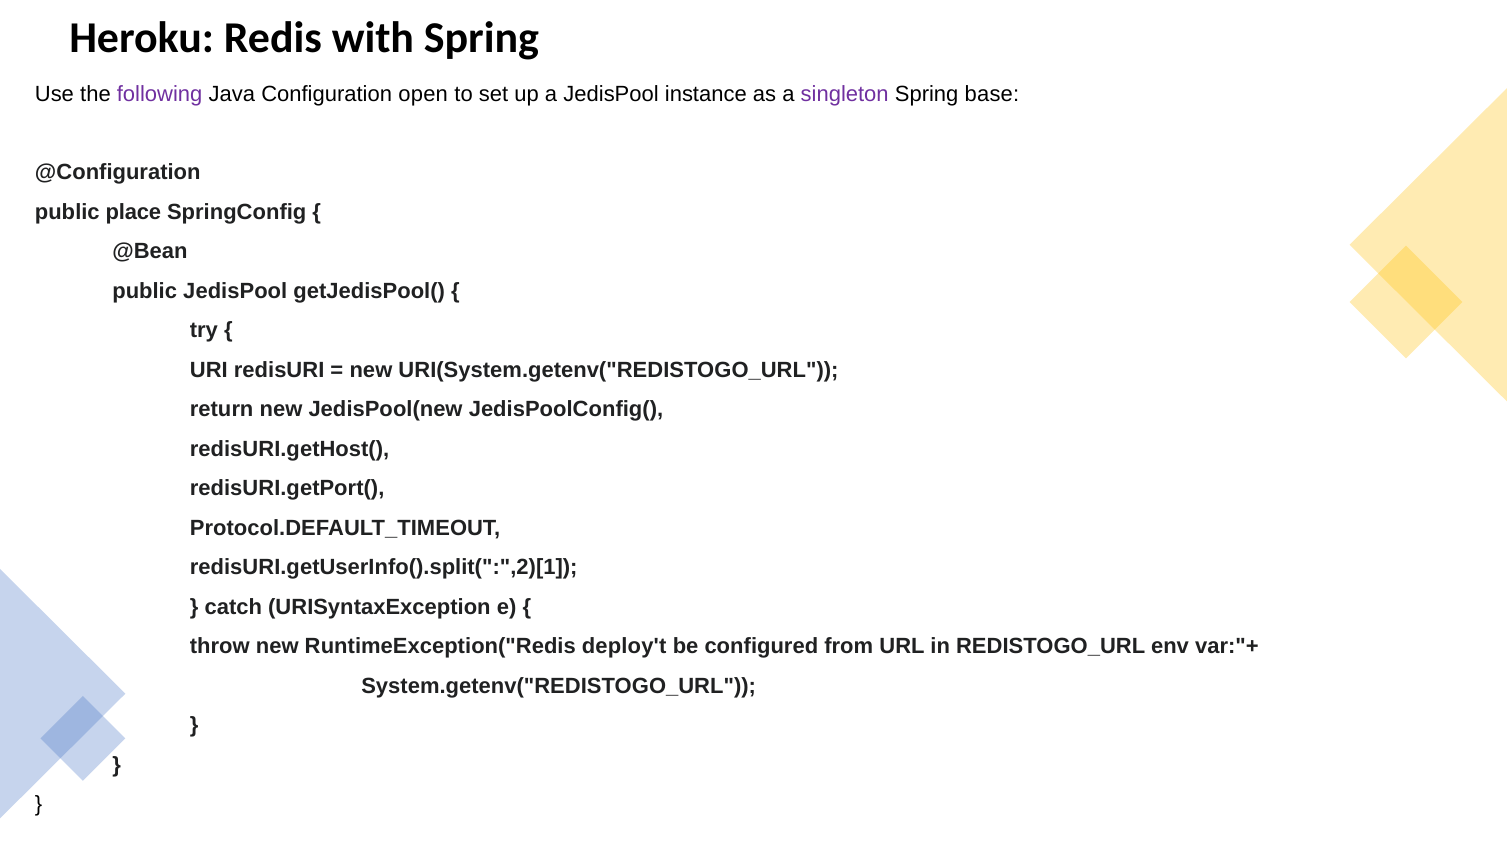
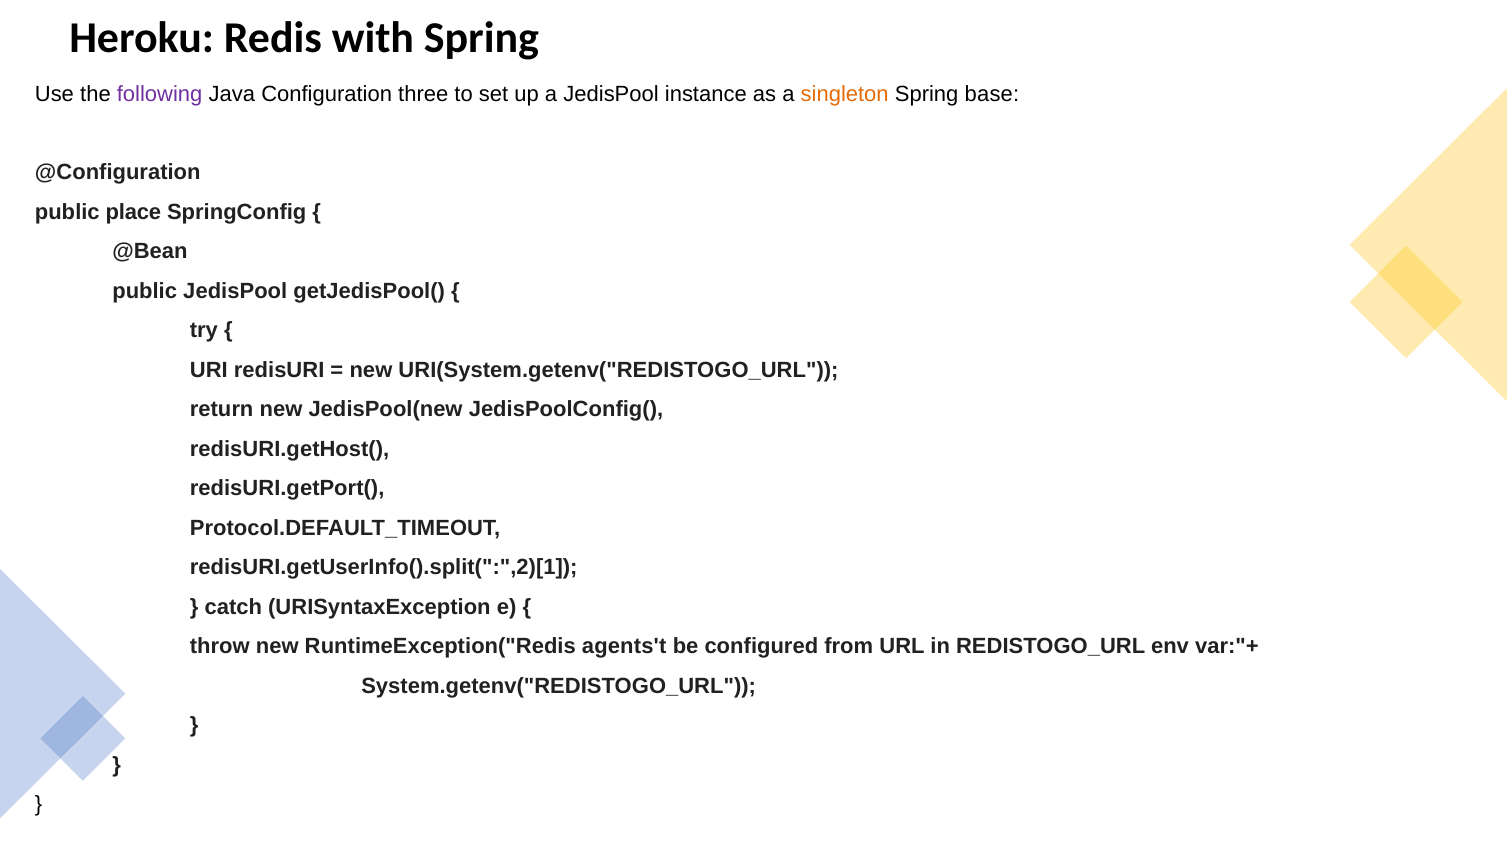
open: open -> three (423, 94)
singleton colour: purple -> orange (845, 94)
deploy't: deploy't -> agents't (624, 646)
